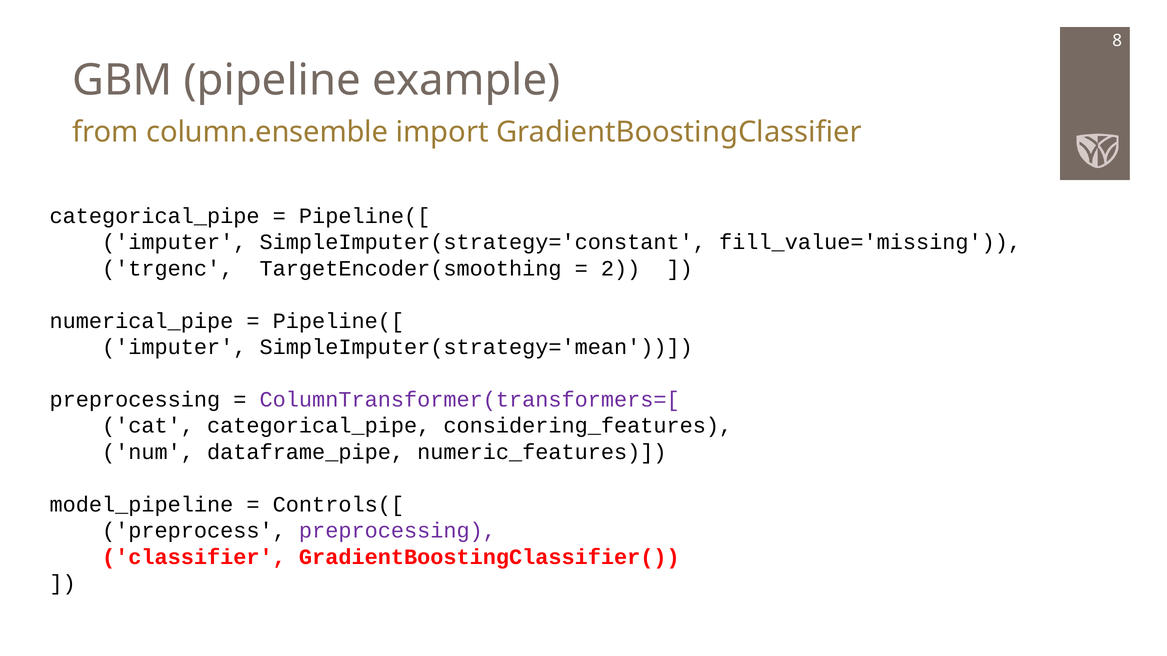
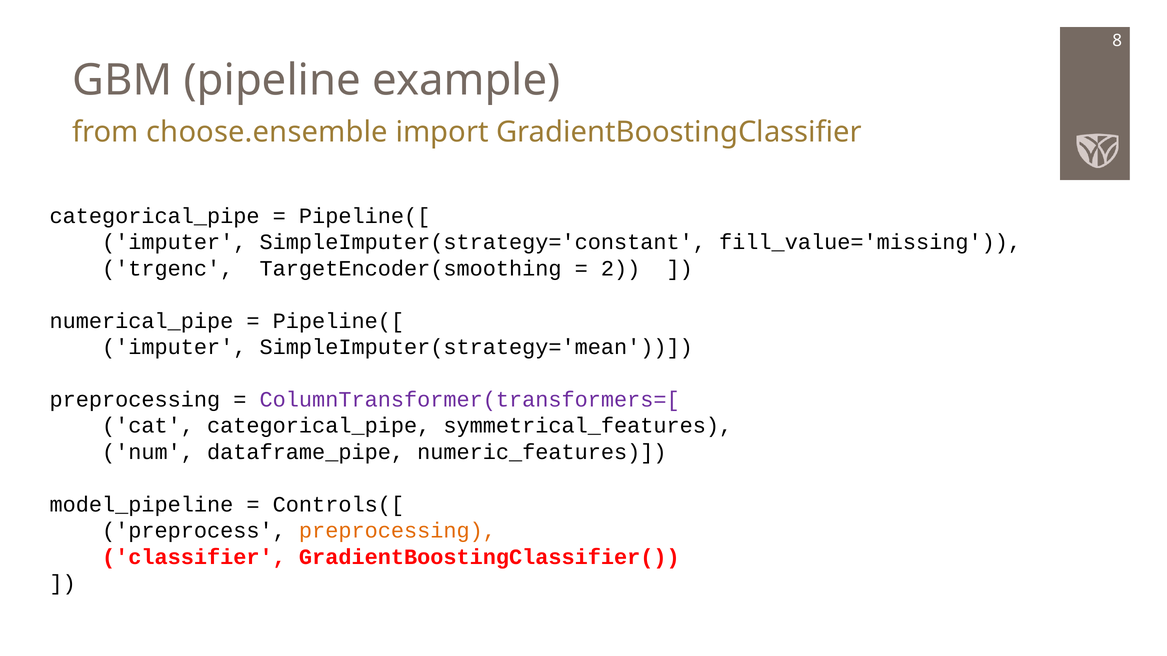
column.ensemble: column.ensemble -> choose.ensemble (267, 132)
considering_features: considering_features -> symmetrical_features (588, 426)
preprocessing colour: purple -> orange (397, 531)
